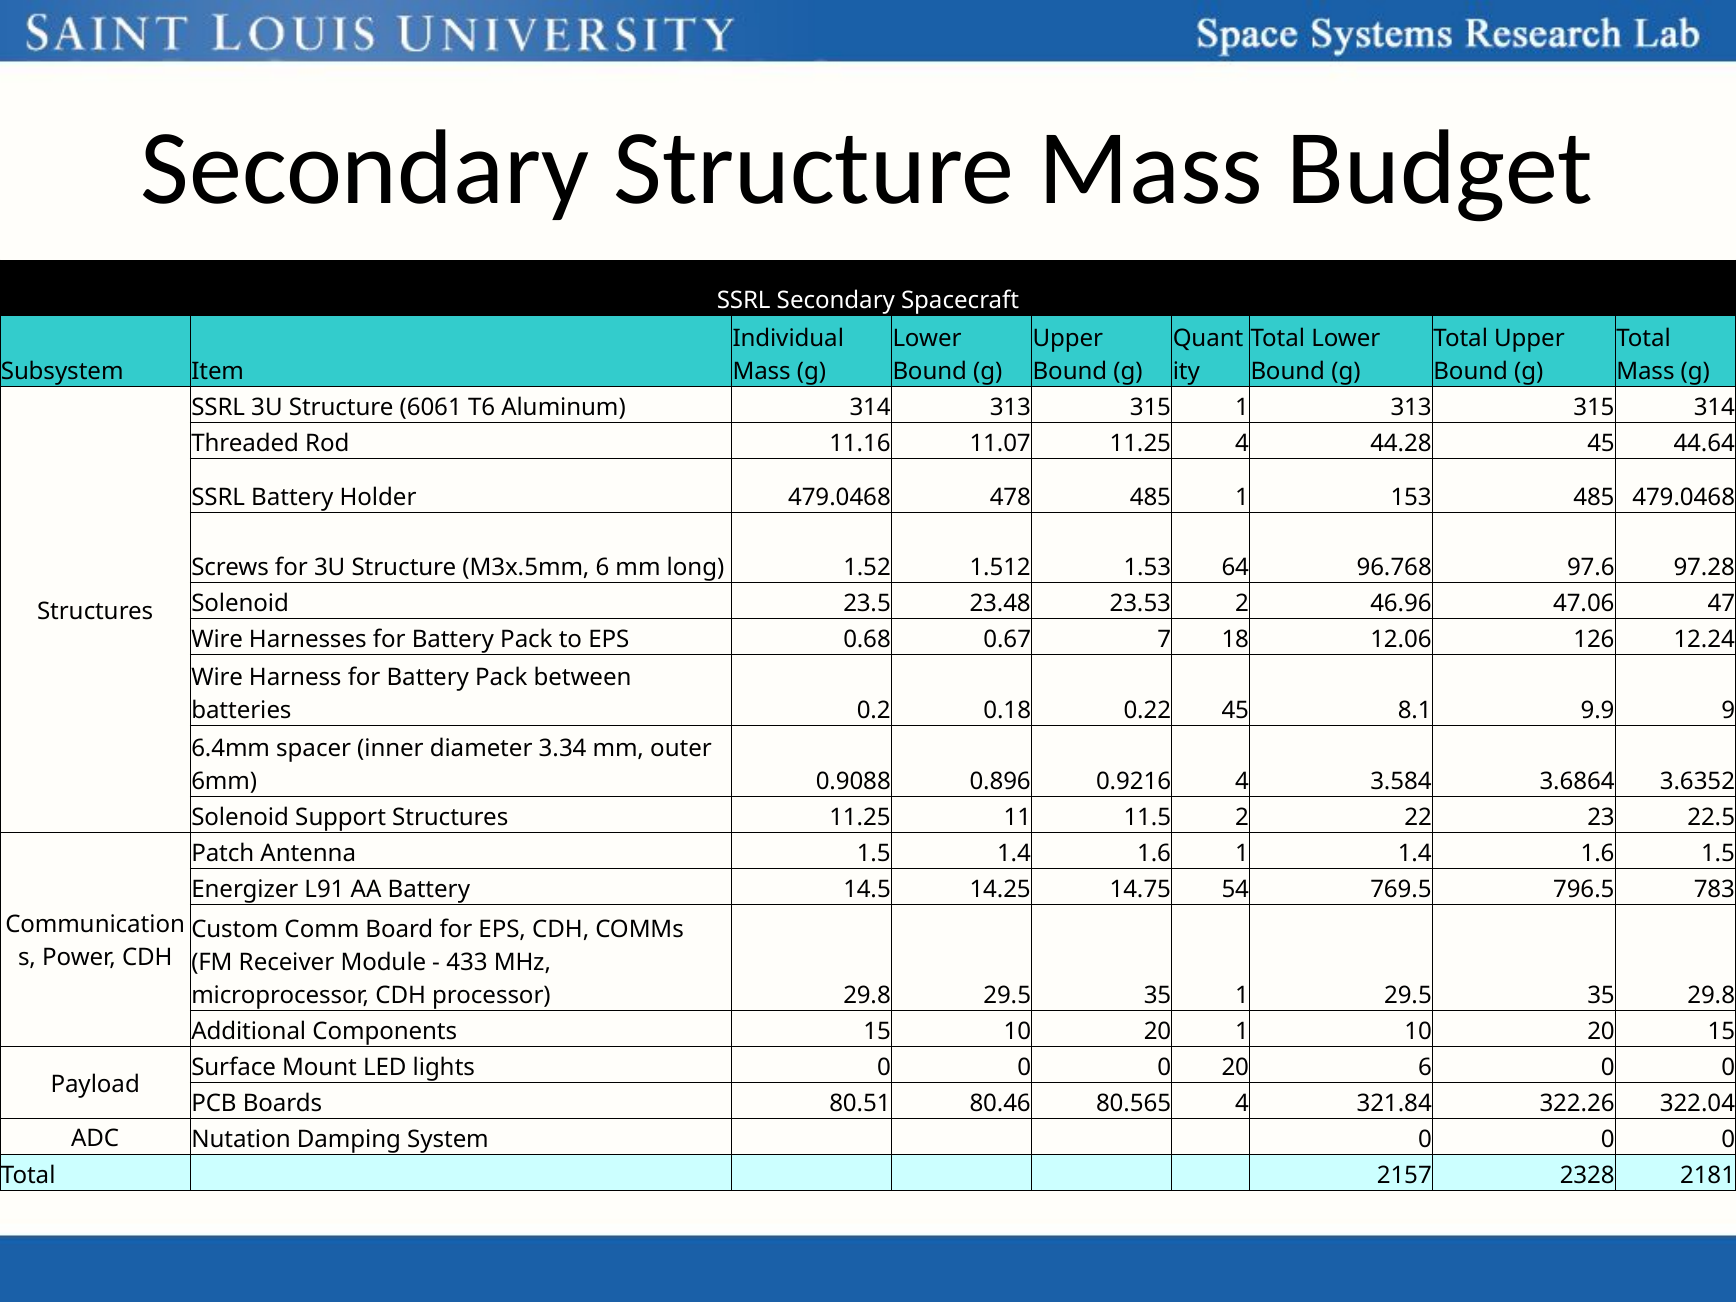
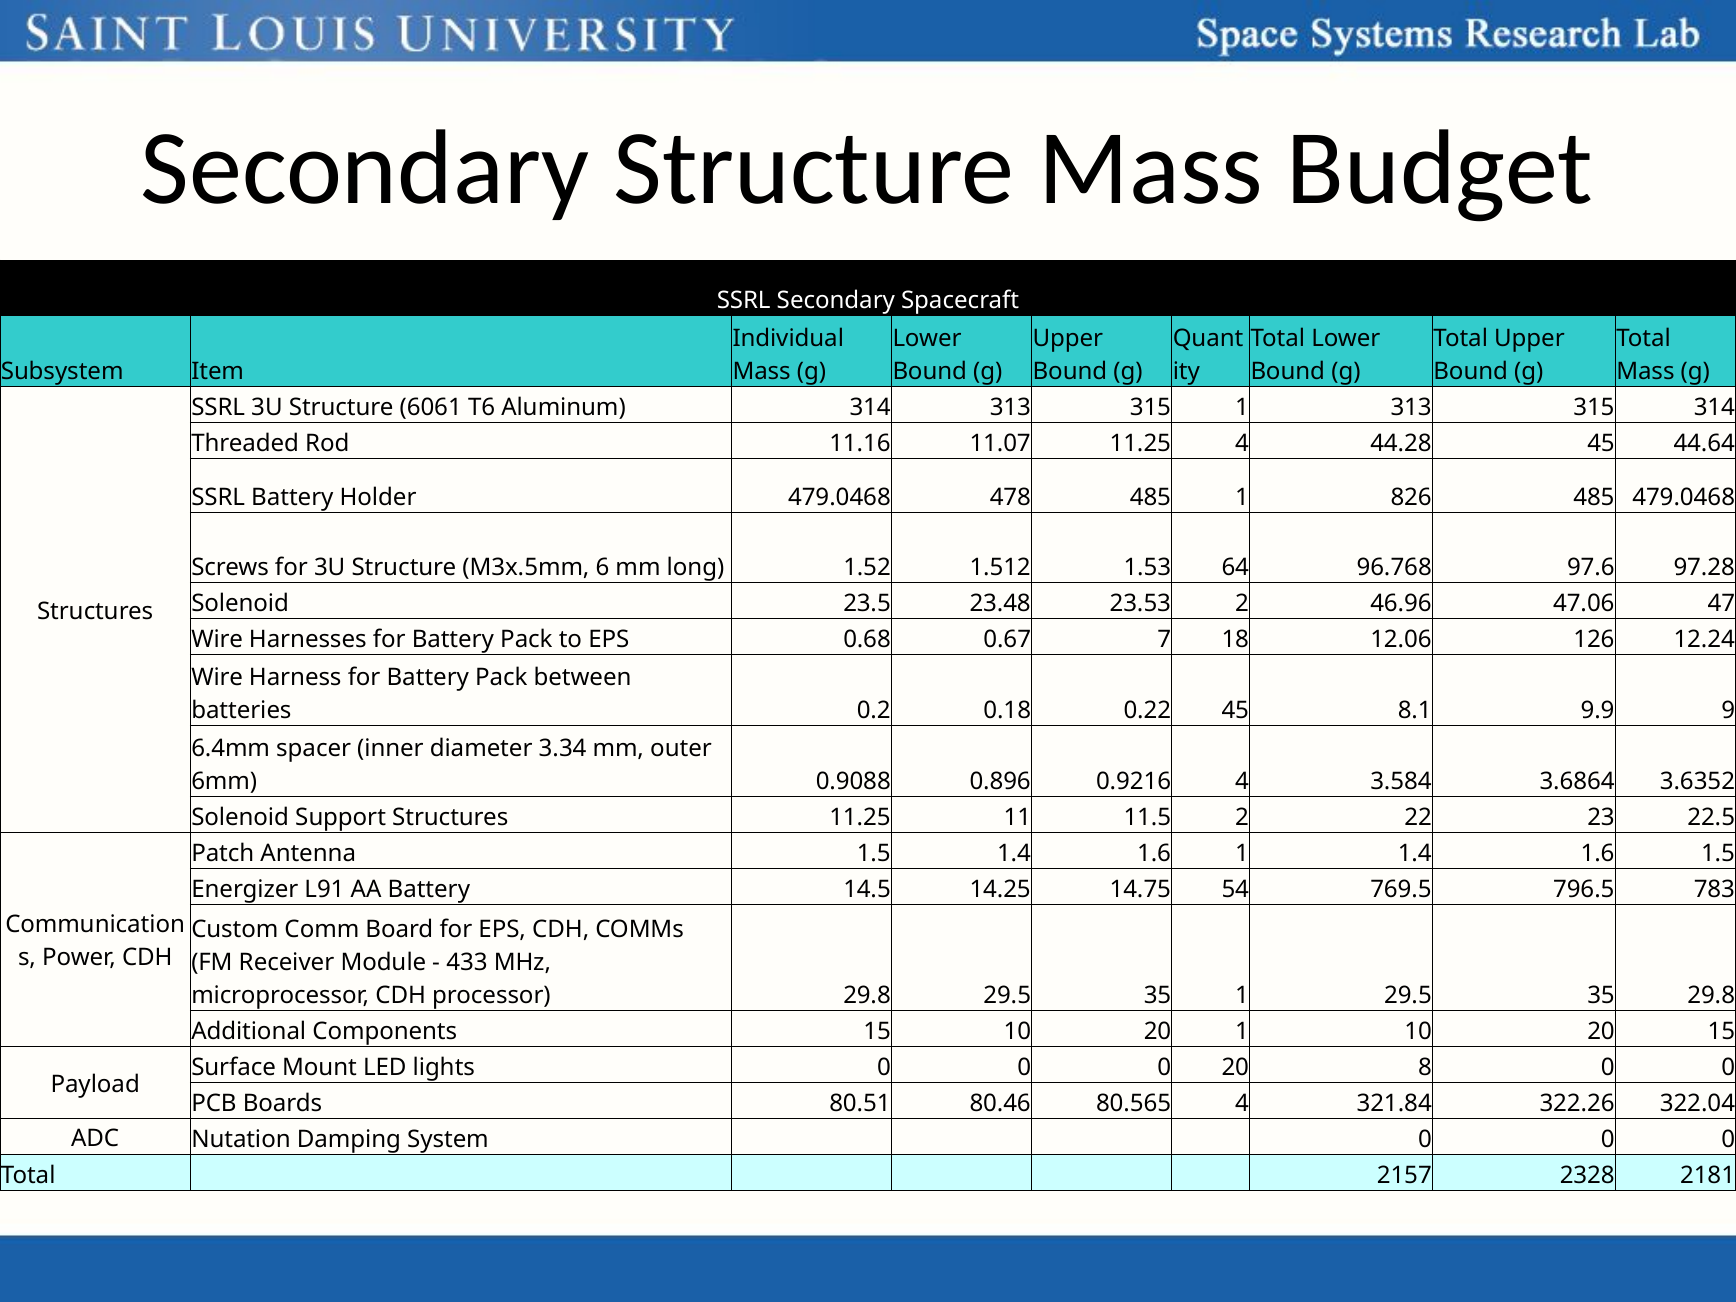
153: 153 -> 826 (1411, 497)
20 6: 6 -> 8 (1425, 1067)
